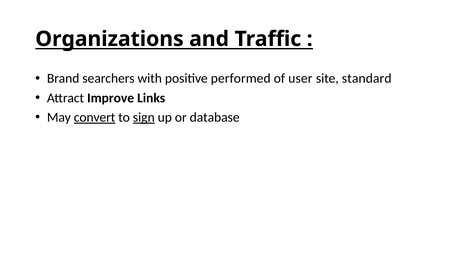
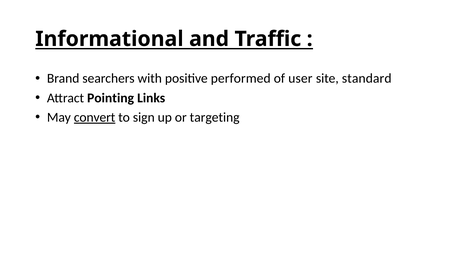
Organizations: Organizations -> Informational (109, 39)
Improve: Improve -> Pointing (111, 98)
sign underline: present -> none (144, 117)
database: database -> targeting (215, 117)
